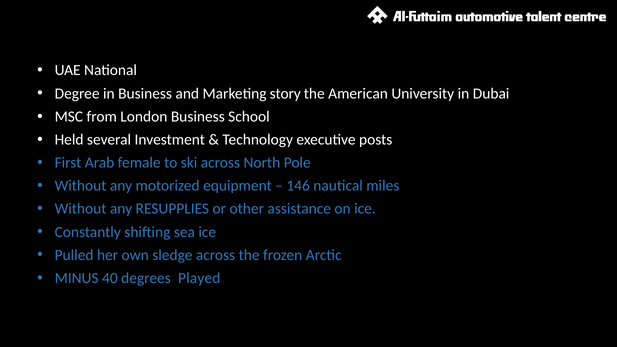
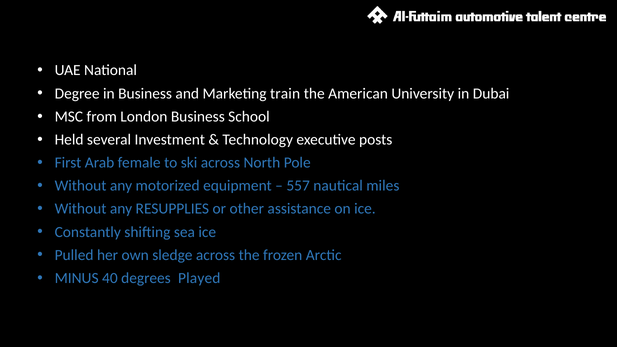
story: story -> train (285, 93)
146: 146 -> 557 (298, 186)
